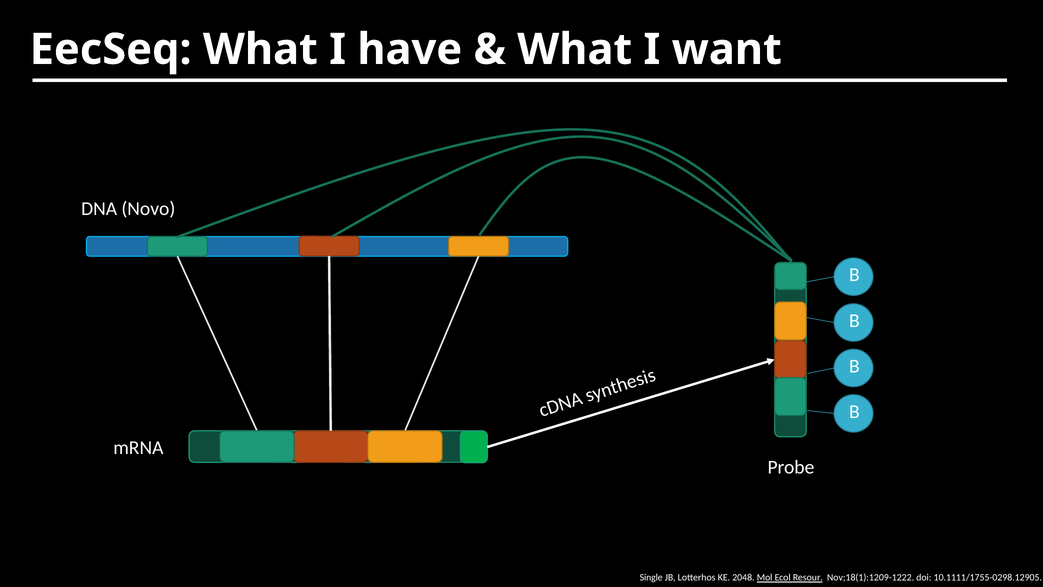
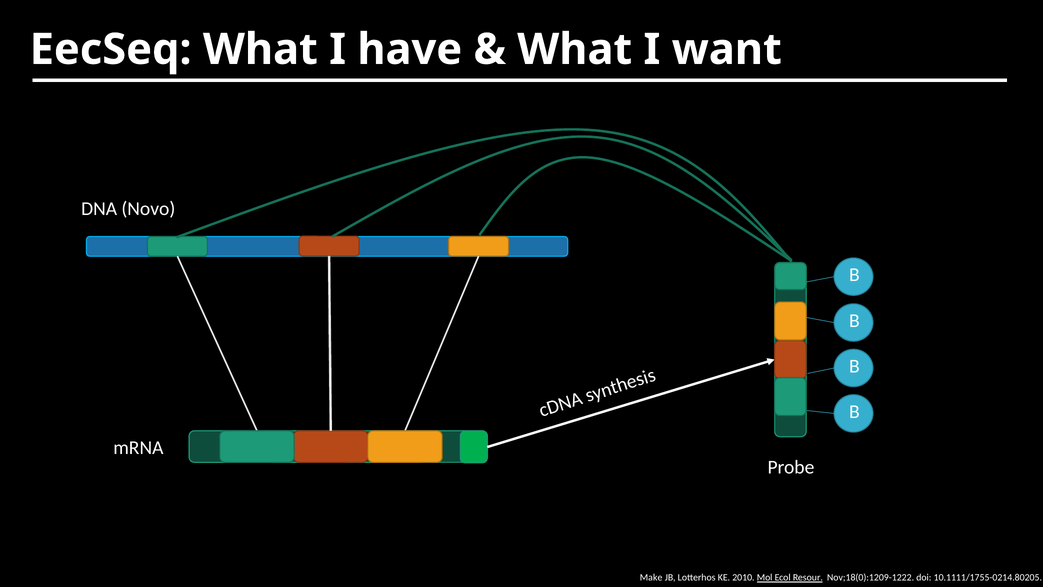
Single: Single -> Make (651, 577)
2048: 2048 -> 2010 (743, 577)
Nov;18(1):1209-1222: Nov;18(1):1209-1222 -> Nov;18(0):1209-1222 (871, 577)
10.1111/1755-0298.12905: 10.1111/1755-0298.12905 -> 10.1111/1755-0214.80205 (988, 577)
